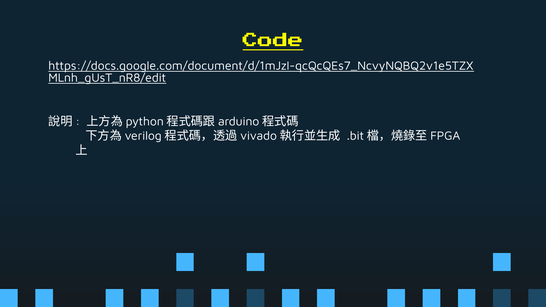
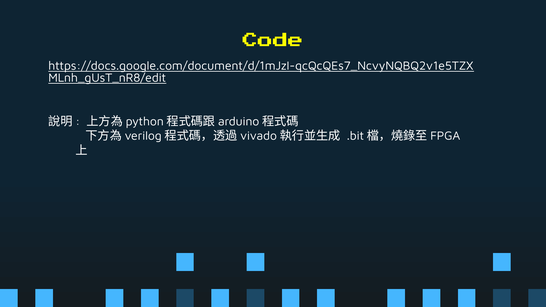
Code underline: present -> none (273, 43)
